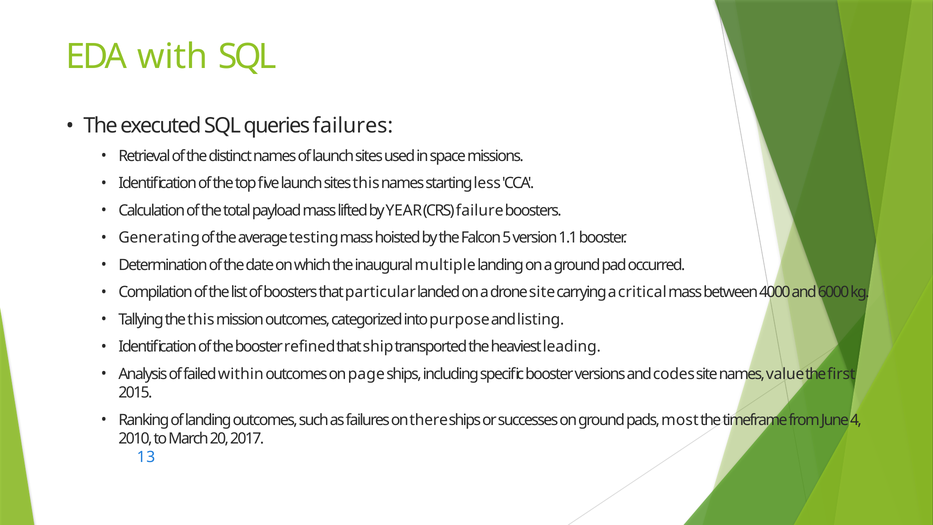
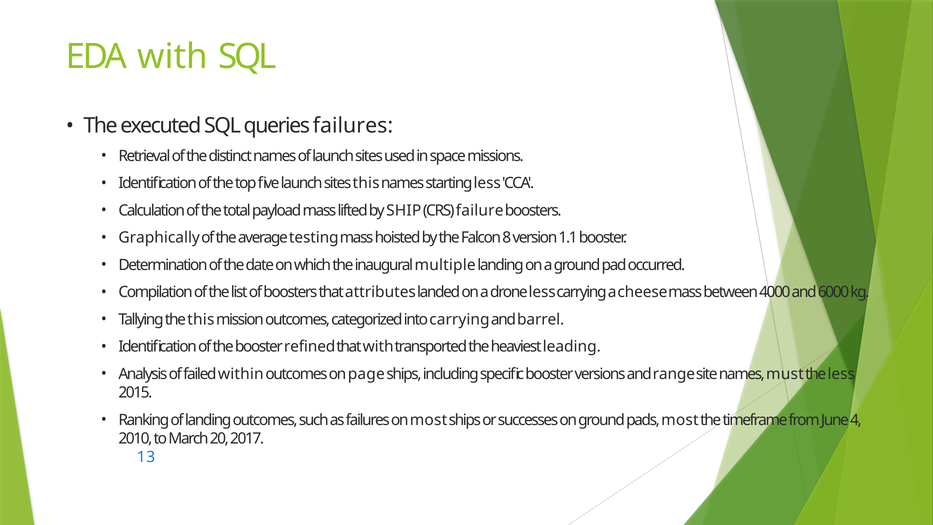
YEAR: YEAR -> SHIP (404, 210)
Generating: Generating -> Graphically (159, 238)
5: 5 -> 8 (507, 238)
particular: particular -> attributes (380, 292)
drone site: site -> less (542, 292)
critical: critical -> cheese (642, 292)
into purpose: purpose -> carrying (459, 319)
listing: listing -> barrel (541, 319)
that ship: ship -> with (378, 347)
codes: codes -> range (674, 374)
value: value -> must (785, 374)
the first: first -> less (841, 374)
on there: there -> most (429, 420)
